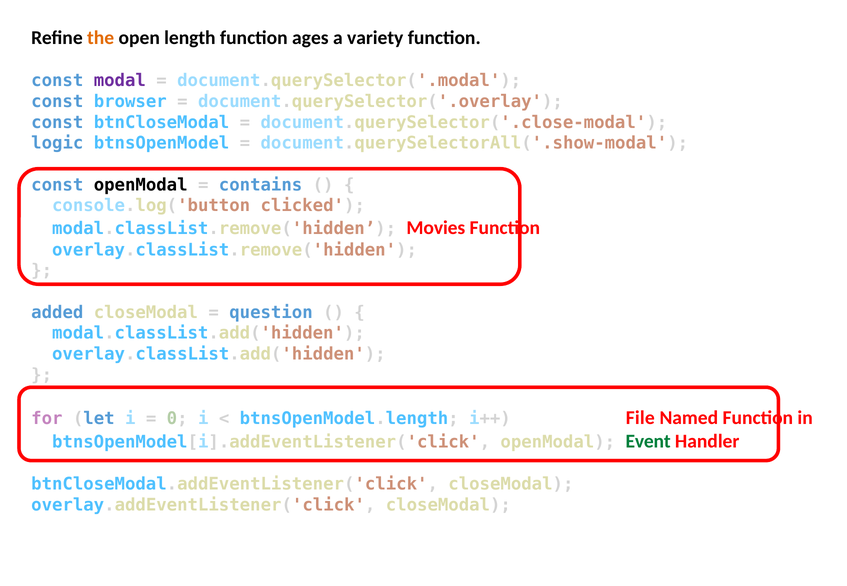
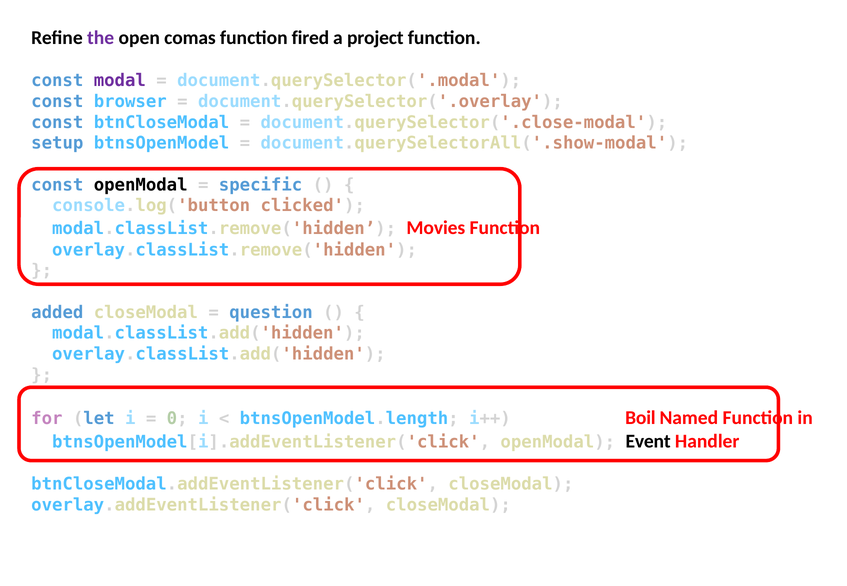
the colour: orange -> purple (101, 38)
length: length -> comas (190, 38)
ages: ages -> fired (310, 38)
variety: variety -> project (375, 38)
logic: logic -> setup (57, 143)
contains: contains -> specific (261, 185)
File: File -> Boil (640, 418)
Event colour: green -> black (648, 442)
